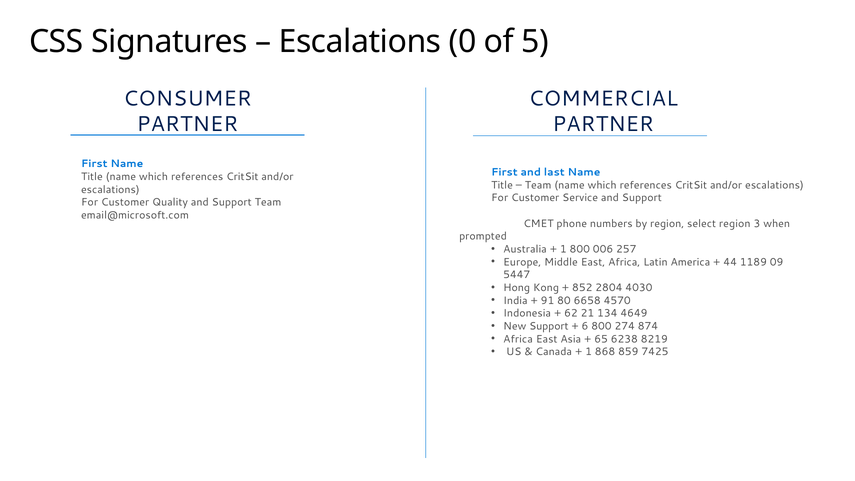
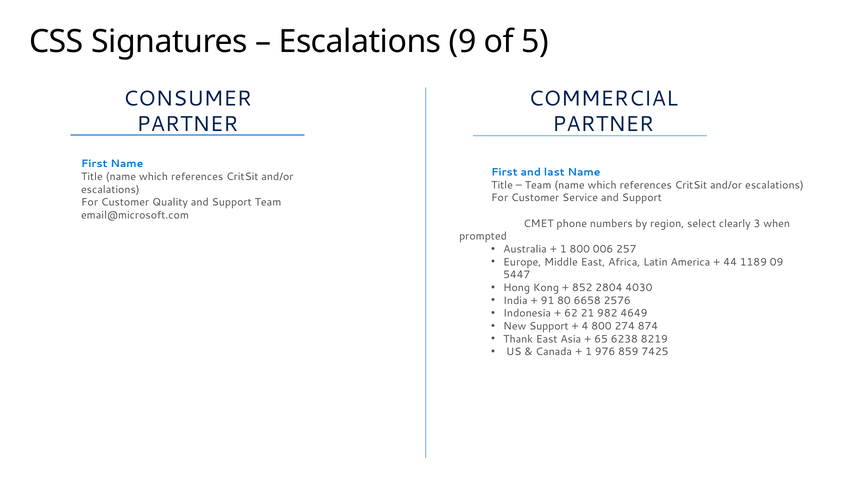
0: 0 -> 9 (463, 41)
select region: region -> clearly (735, 224)
4570: 4570 -> 2576 (617, 300)
134: 134 -> 982 (607, 313)
6: 6 -> 4 (585, 326)
Africa: Africa -> Thank (518, 339)
868: 868 -> 976 (605, 352)
